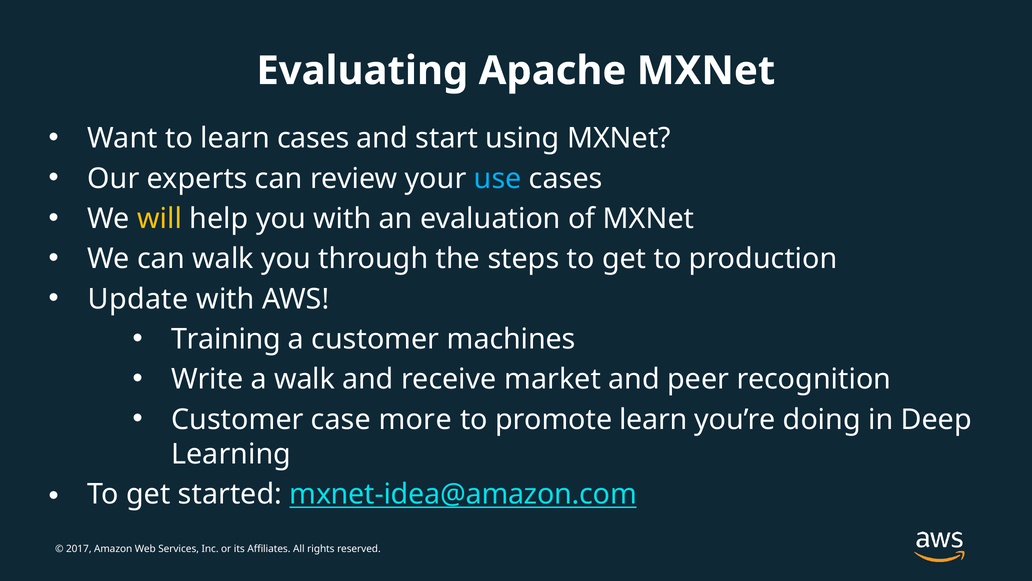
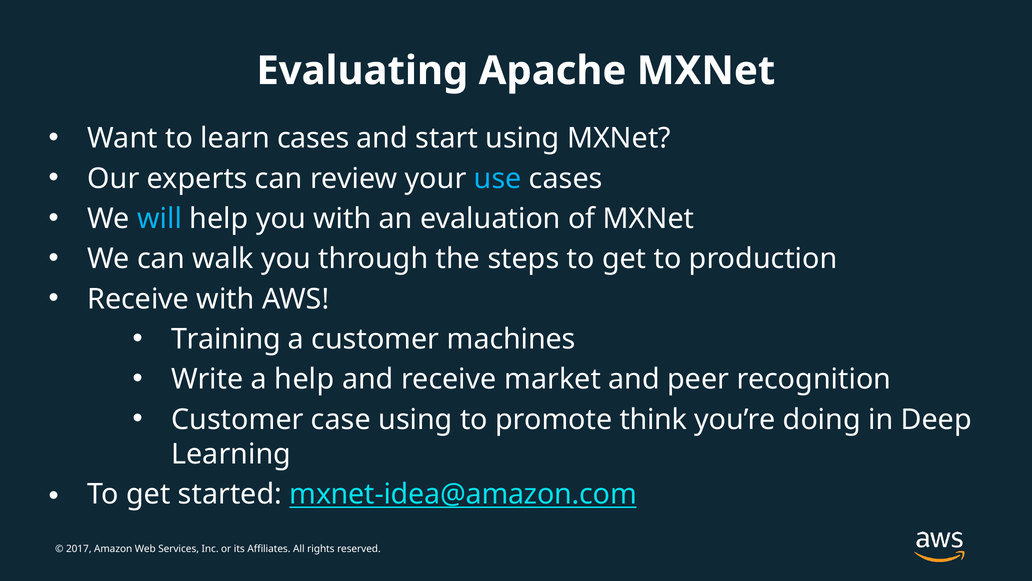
will colour: yellow -> light blue (160, 219)
Update: Update -> Receive (138, 299)
a walk: walk -> help (304, 379)
case more: more -> using (415, 419)
promote learn: learn -> think (653, 419)
